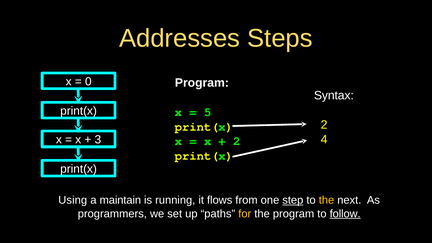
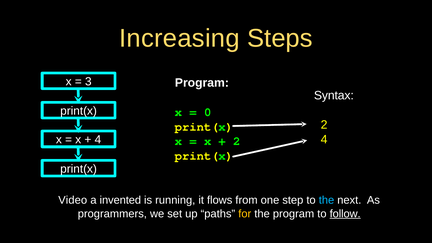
Addresses: Addresses -> Increasing (179, 38)
0: 0 -> 3 (88, 82)
5: 5 -> 0 (208, 112)
3: 3 -> 4 (98, 140)
Using: Using -> Video (73, 200)
maintain: maintain -> invented (120, 200)
step underline: present -> none (293, 200)
the colour: yellow -> light blue (326, 200)
